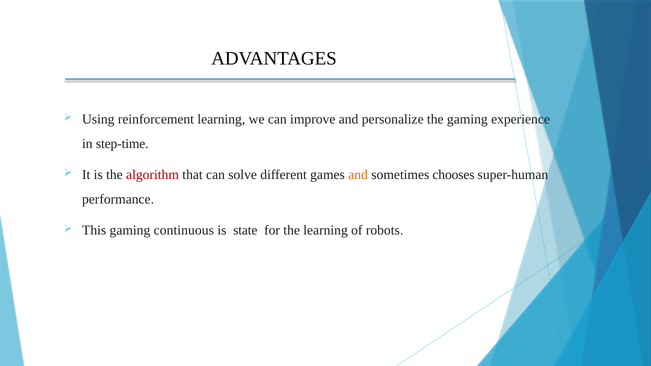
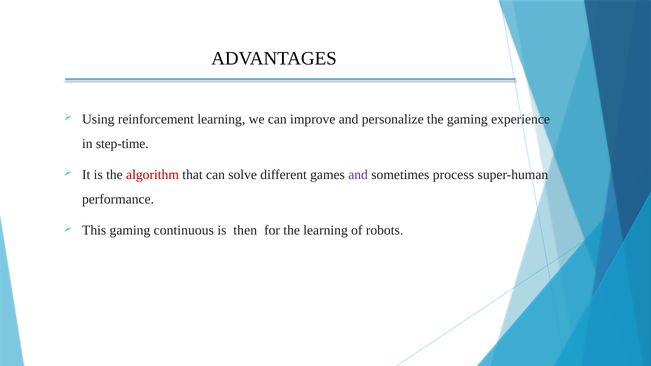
and colour: orange -> purple (358, 175)
chooses: chooses -> process (453, 175)
state: state -> then (245, 231)
